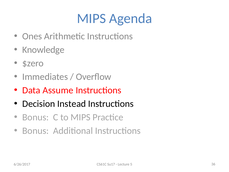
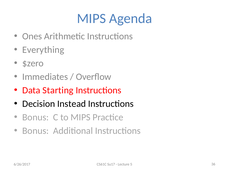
Knowledge: Knowledge -> Everything (43, 50)
Assume: Assume -> Starting (58, 90)
